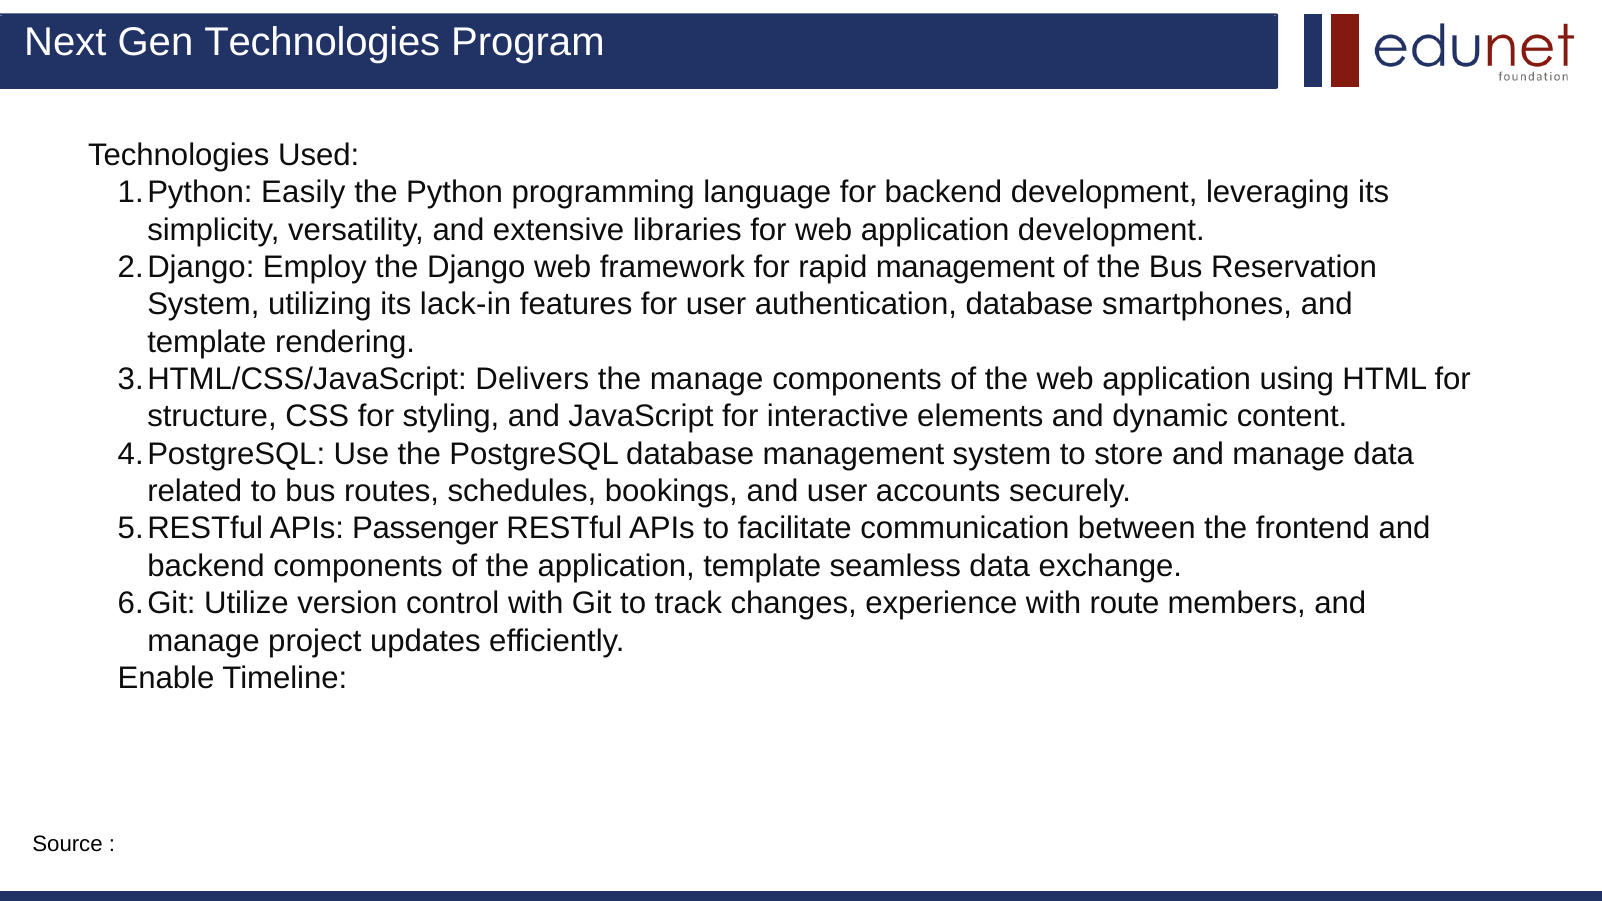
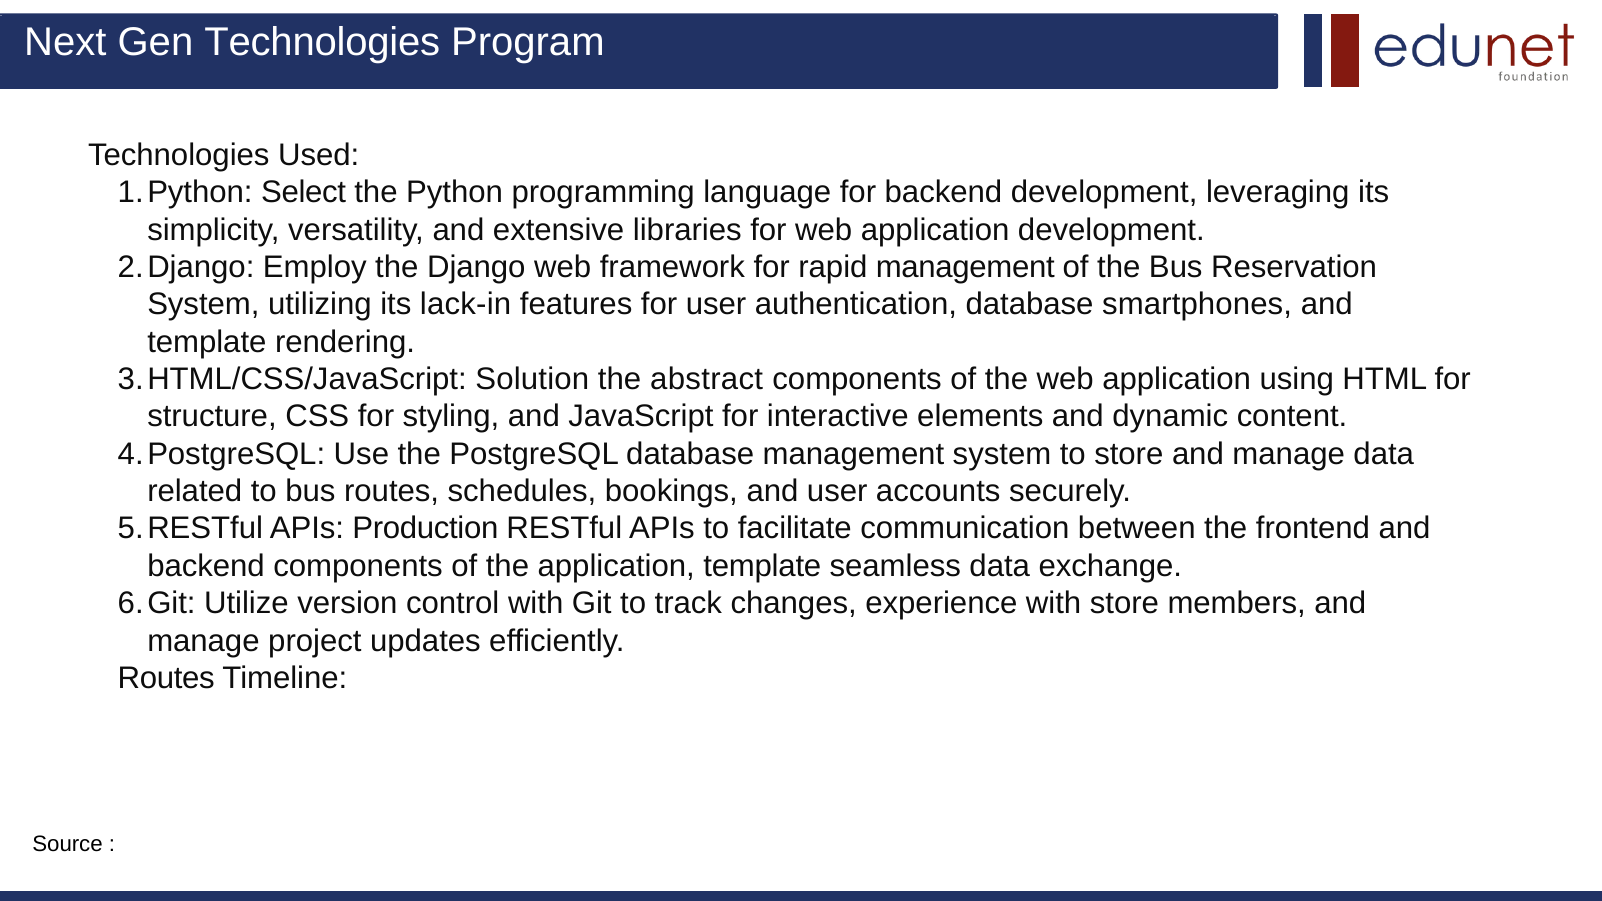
Easily: Easily -> Select (304, 192)
Delivers: Delivers -> Solution (532, 379)
the manage: manage -> abstract (707, 379)
Passenger: Passenger -> Production (425, 529)
with route: route -> store (1124, 603)
Enable: Enable -> Routes (166, 678)
